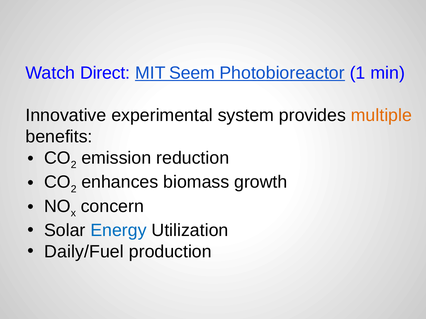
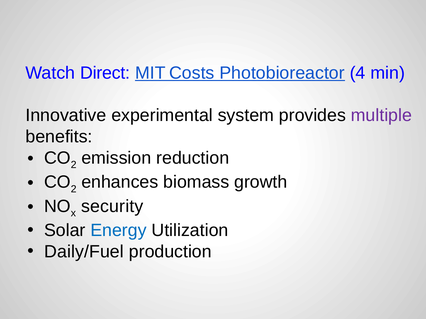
Seem: Seem -> Costs (192, 73)
1: 1 -> 4 (358, 73)
multiple colour: orange -> purple (381, 116)
concern: concern -> security (112, 207)
